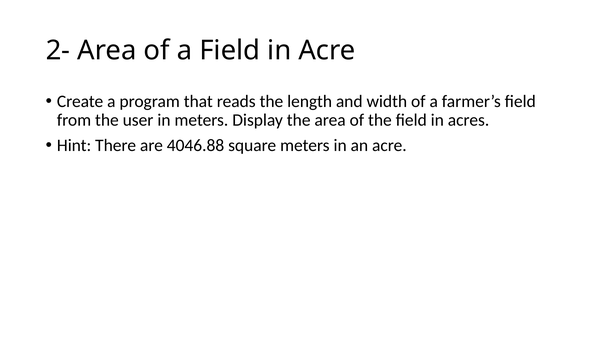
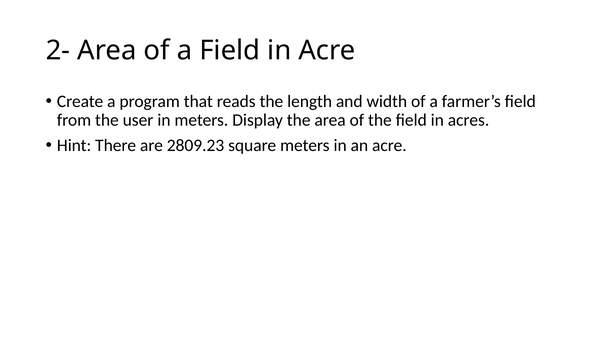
4046.88: 4046.88 -> 2809.23 (196, 145)
